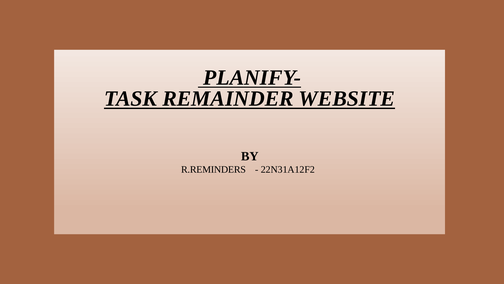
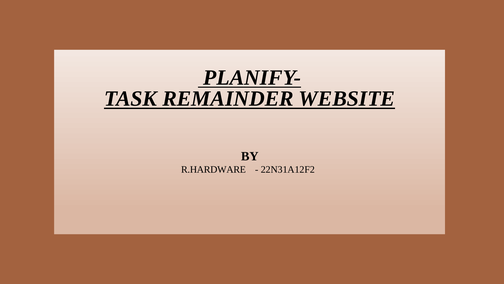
R.REMINDERS: R.REMINDERS -> R.HARDWARE (213, 169)
